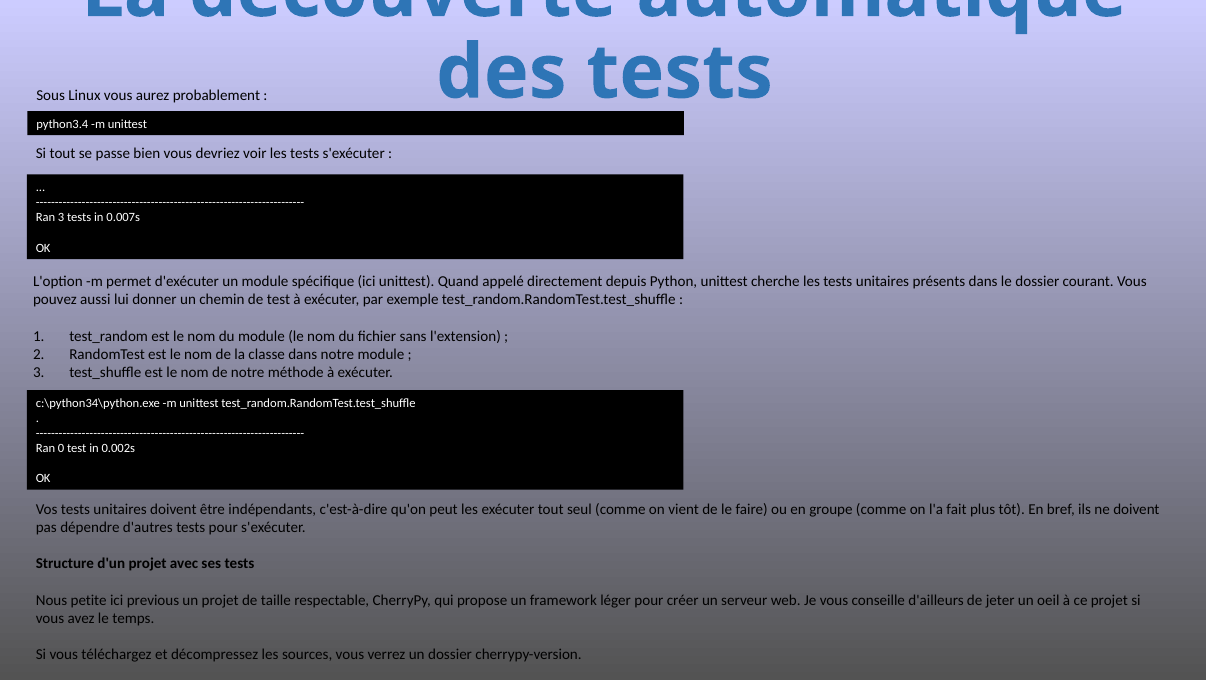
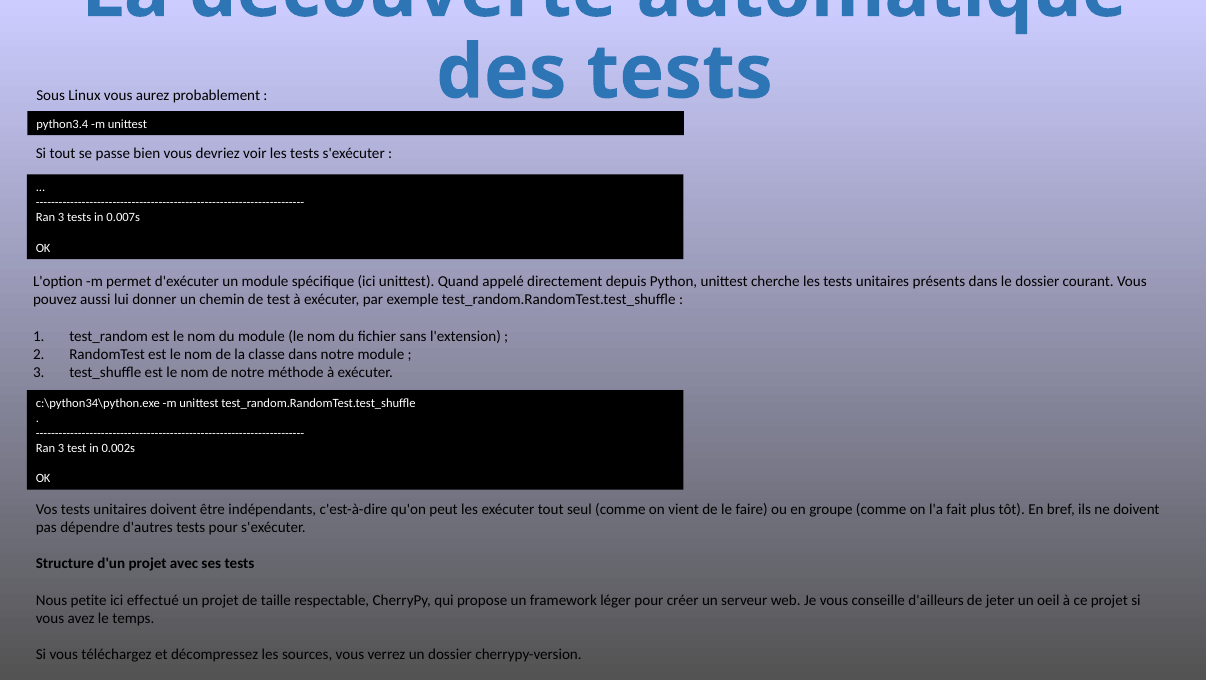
0: 0 -> 3 (61, 448)
previous: previous -> effectué (153, 600)
